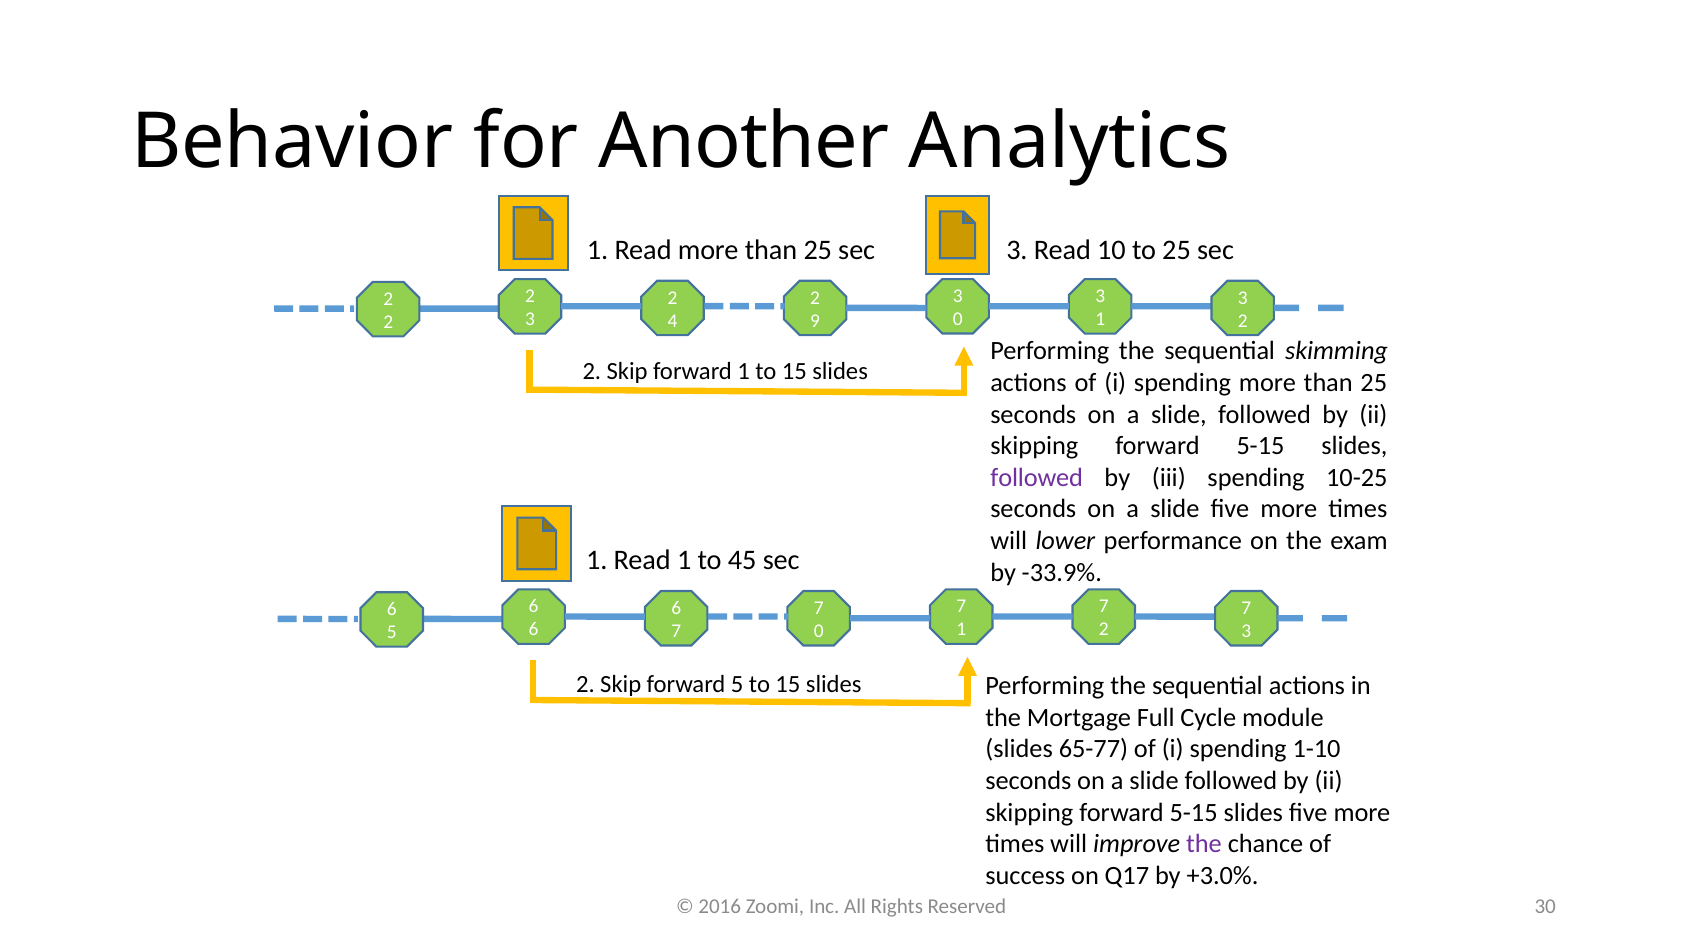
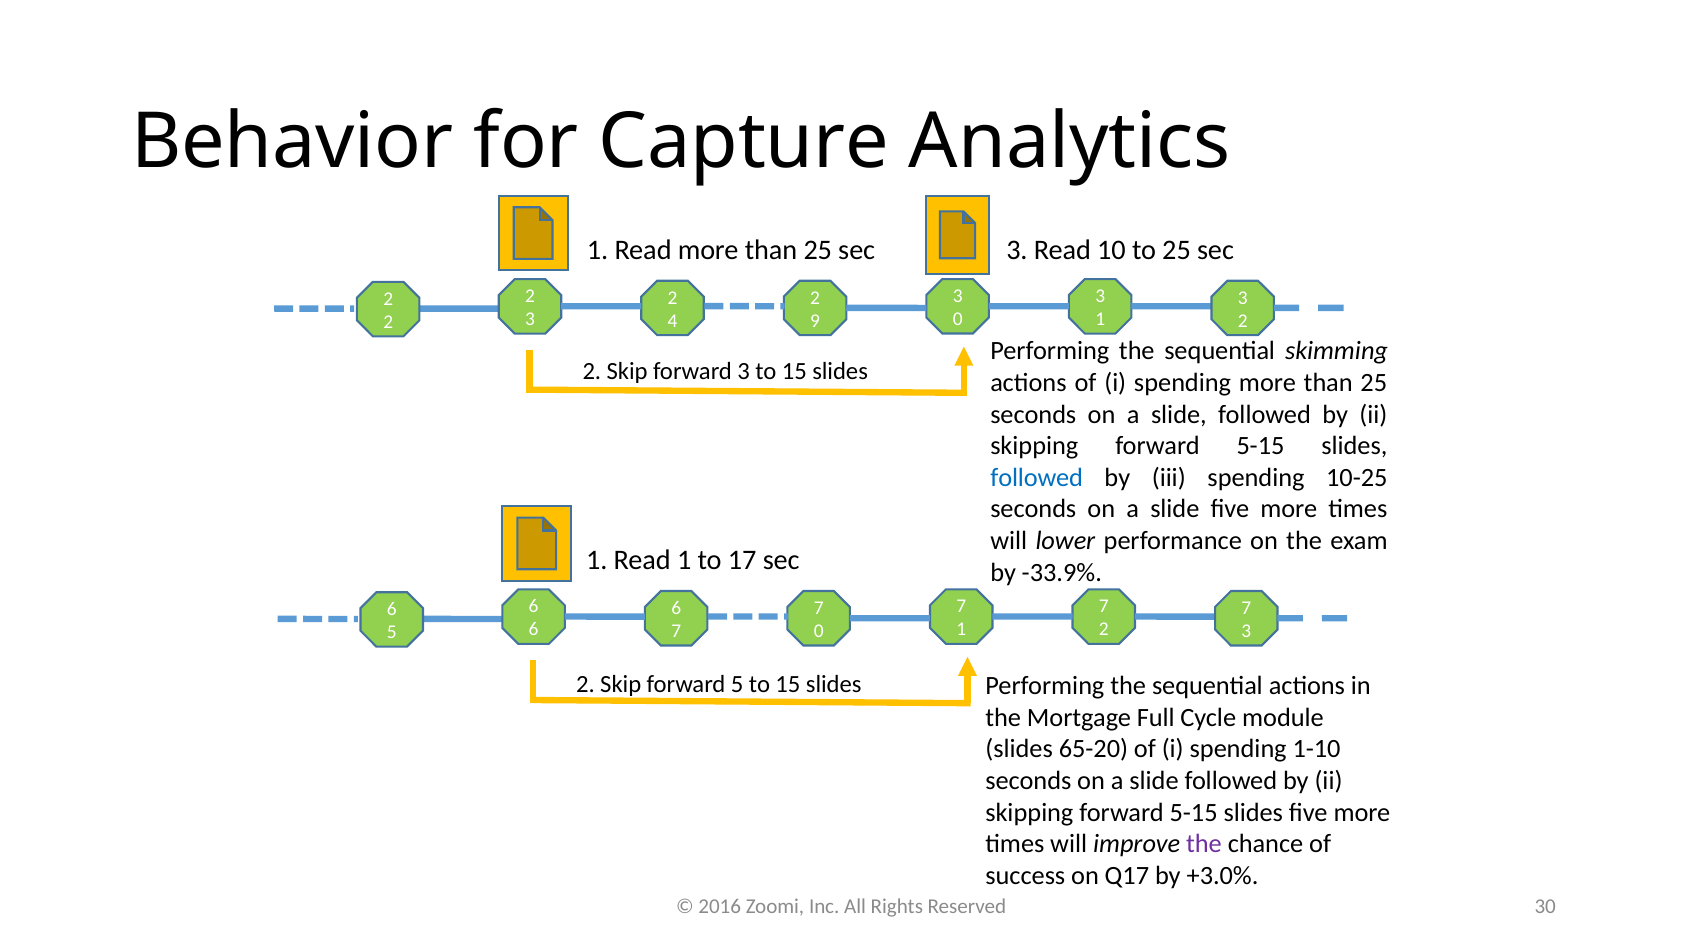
Another: Another -> Capture (744, 142)
forward 1: 1 -> 3 (744, 372)
followed colour: purple -> blue (1037, 478)
45: 45 -> 17 (742, 560)
65-77: 65-77 -> 65-20 (1093, 749)
